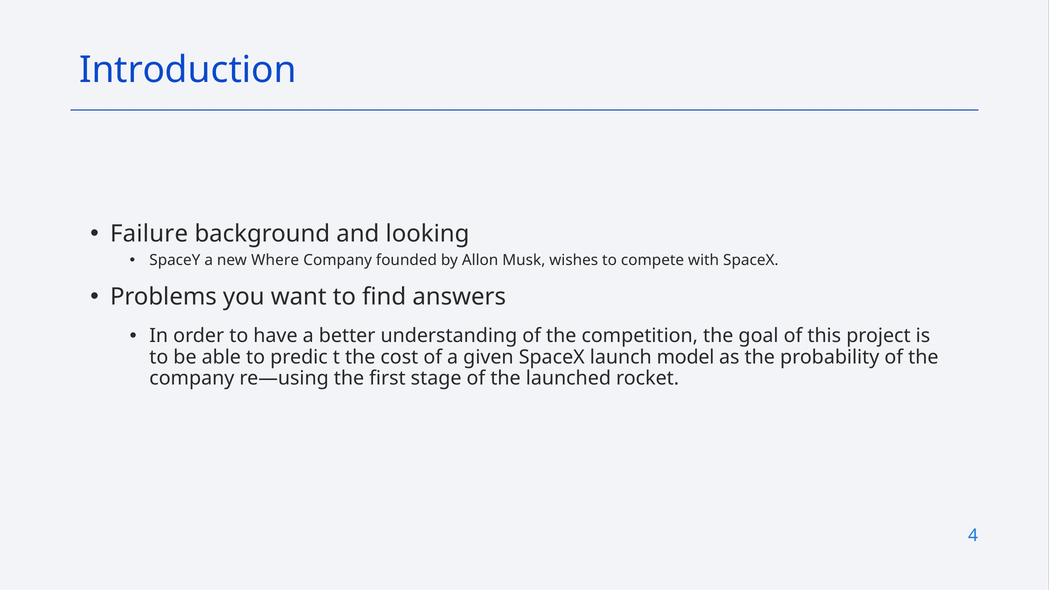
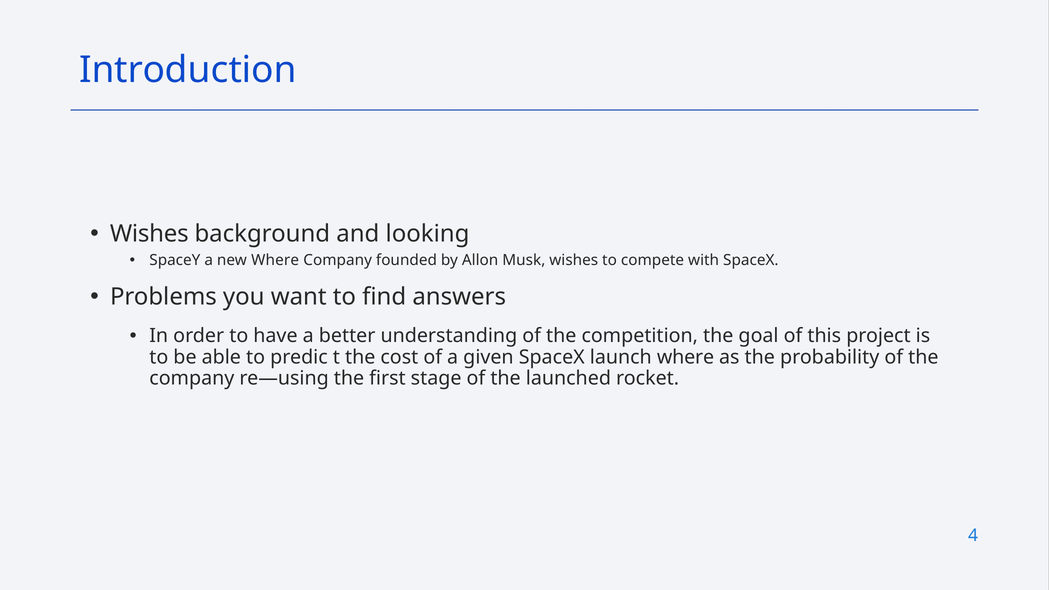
Failure: Failure -> Wishes (149, 234)
launch model: model -> where (686, 357)
